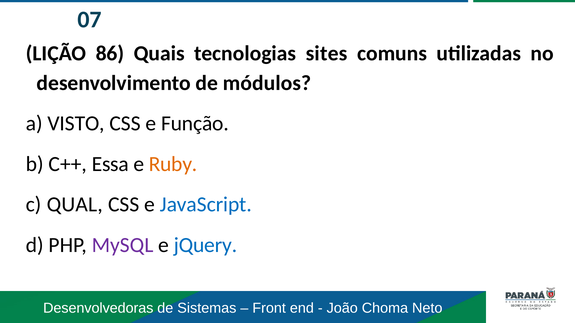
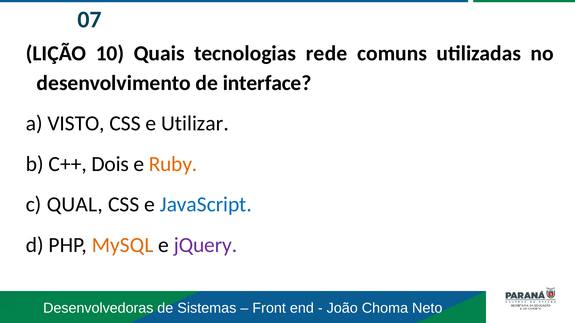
86: 86 -> 10 (110, 53)
sites: sites -> rede (327, 53)
módulos: módulos -> interface (267, 83)
Função: Função -> Utilizar (195, 124)
Essa: Essa -> Dois (110, 164)
MySQL colour: purple -> orange (123, 245)
jQuery colour: blue -> purple (206, 245)
